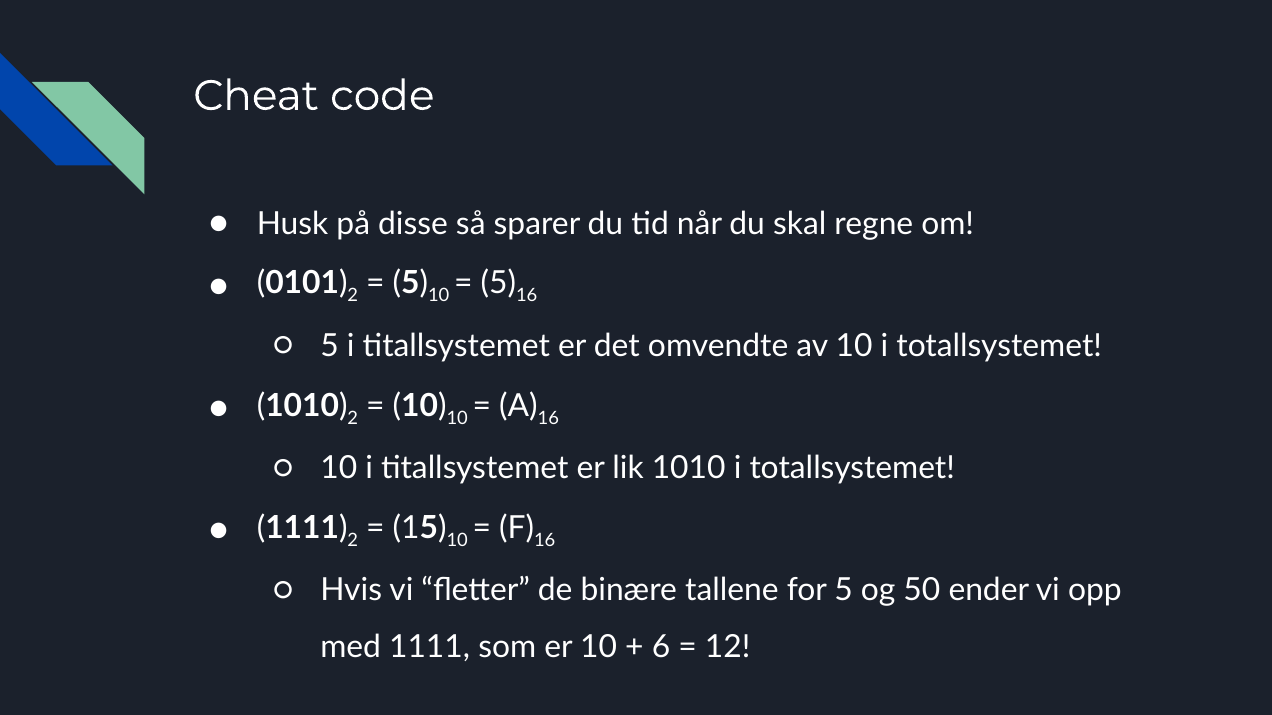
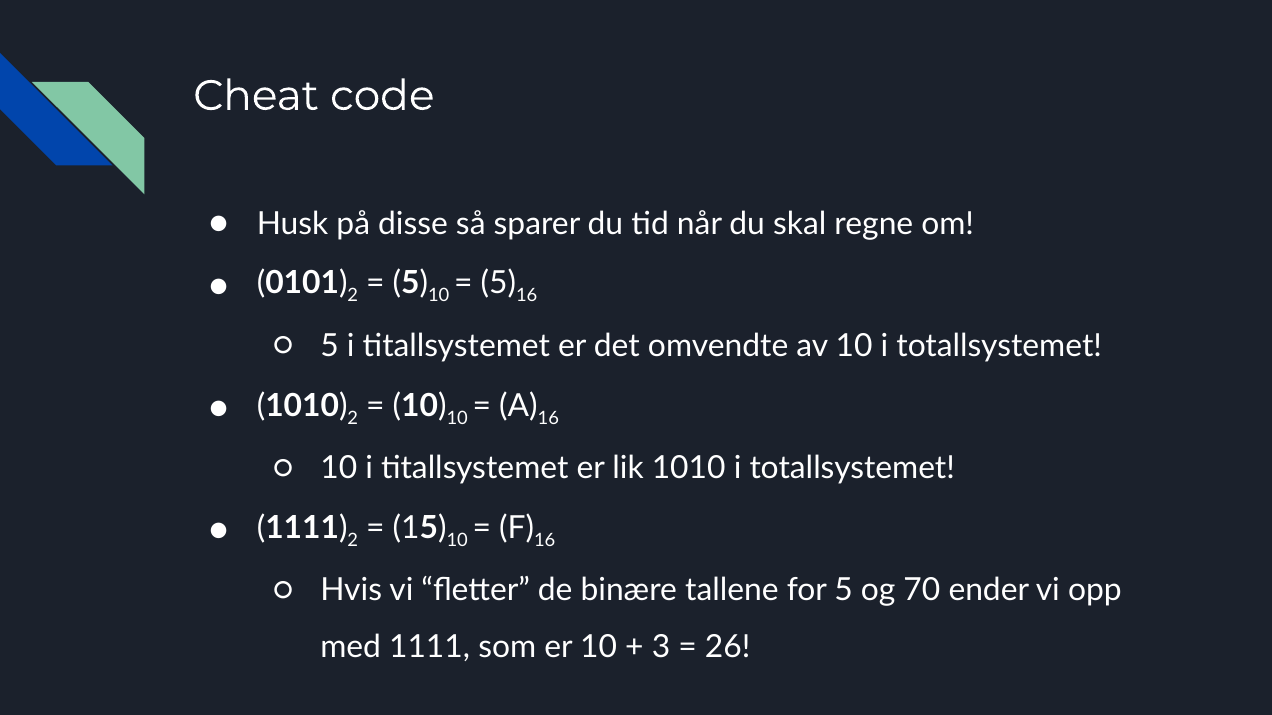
50: 50 -> 70 (922, 591)
6: 6 -> 3 (661, 648)
12: 12 -> 26 (728, 648)
